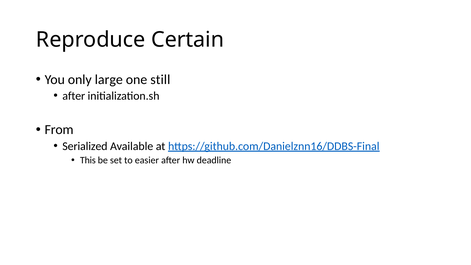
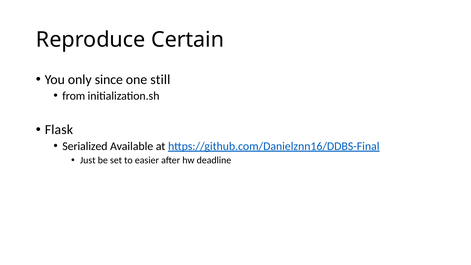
large: large -> since (109, 80)
after: after -> from (74, 96)
From: From -> Flask (59, 130)
This: This -> Just (88, 160)
